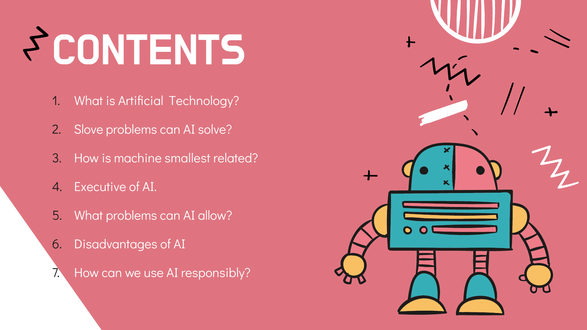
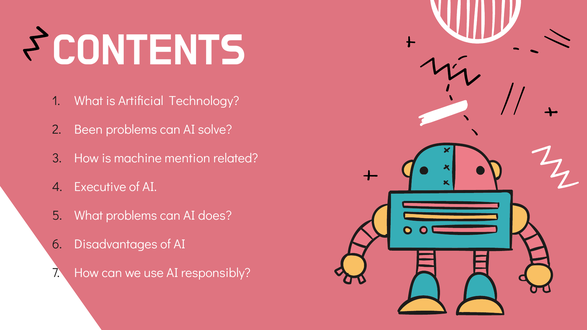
Slove: Slove -> Been (88, 130)
smallest: smallest -> mention (187, 158)
allow: allow -> does (215, 216)
